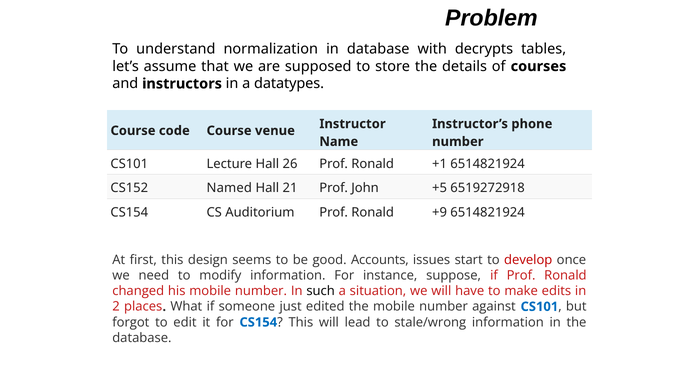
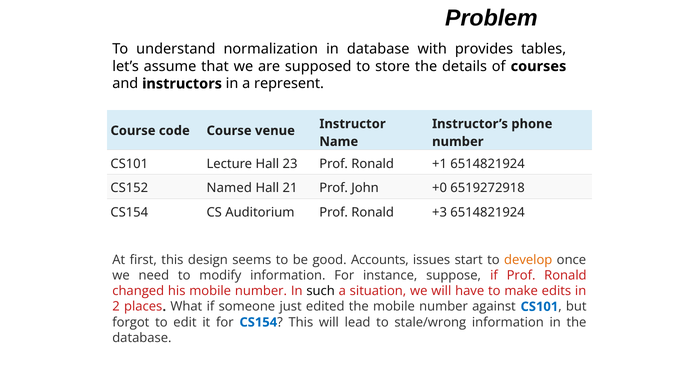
decrypts: decrypts -> provides (484, 49)
datatypes: datatypes -> represent (289, 84)
26: 26 -> 23 (290, 164)
+5: +5 -> +0 (440, 188)
+9: +9 -> +3 (440, 212)
develop colour: red -> orange (528, 260)
